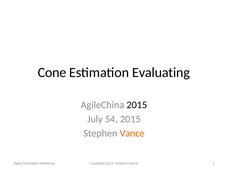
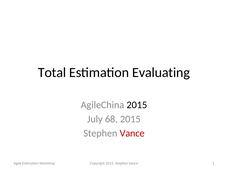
Cone: Cone -> Total (52, 72)
54: 54 -> 68 (111, 119)
Vance colour: orange -> red (132, 133)
